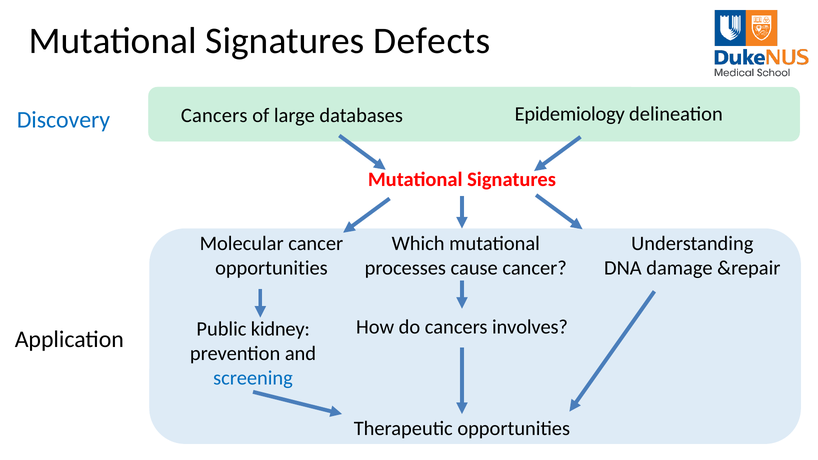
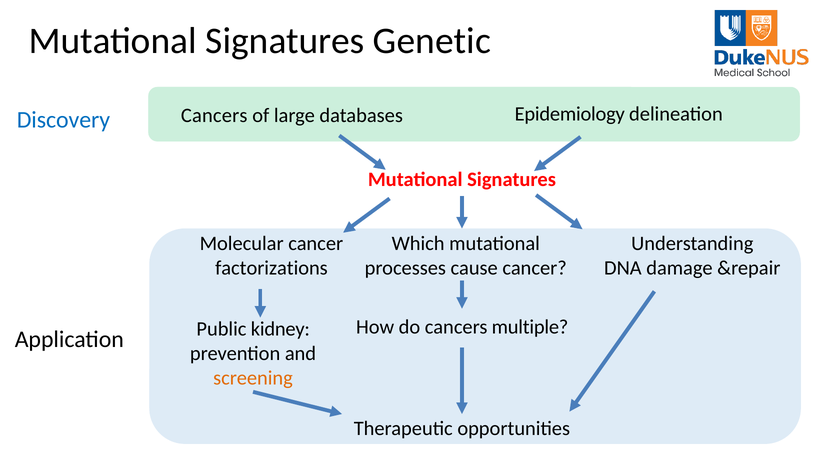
Defects: Defects -> Genetic (432, 41)
opportunities: opportunities -> factorizations (271, 268)
involves: involves -> multiple (530, 327)
screening colour: blue -> orange (253, 378)
